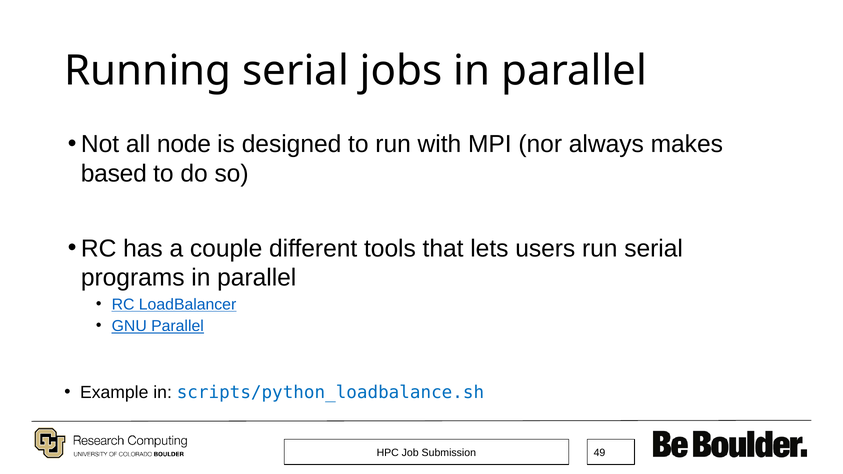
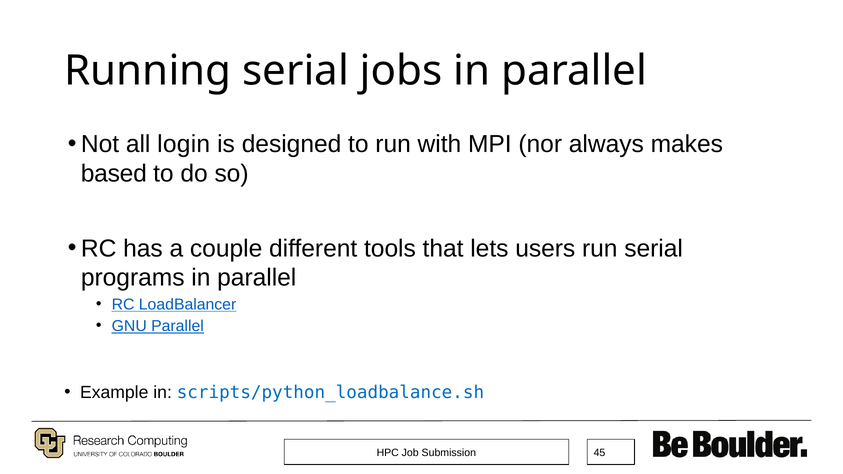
node: node -> login (184, 144)
49: 49 -> 45 (600, 453)
